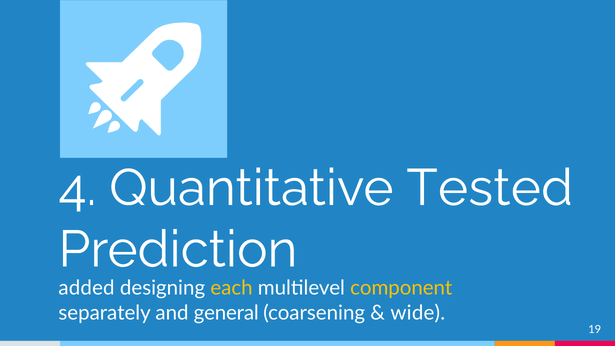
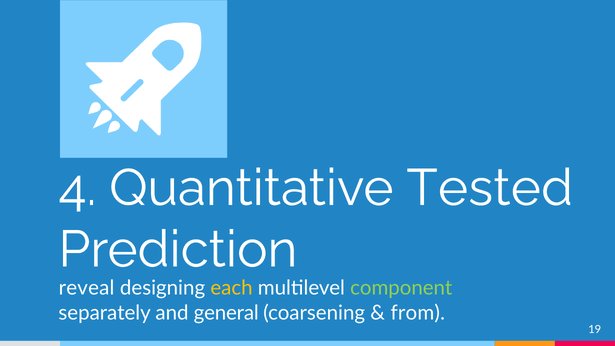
added: added -> reveal (87, 288)
component colour: yellow -> light green (401, 288)
wide: wide -> from (418, 313)
